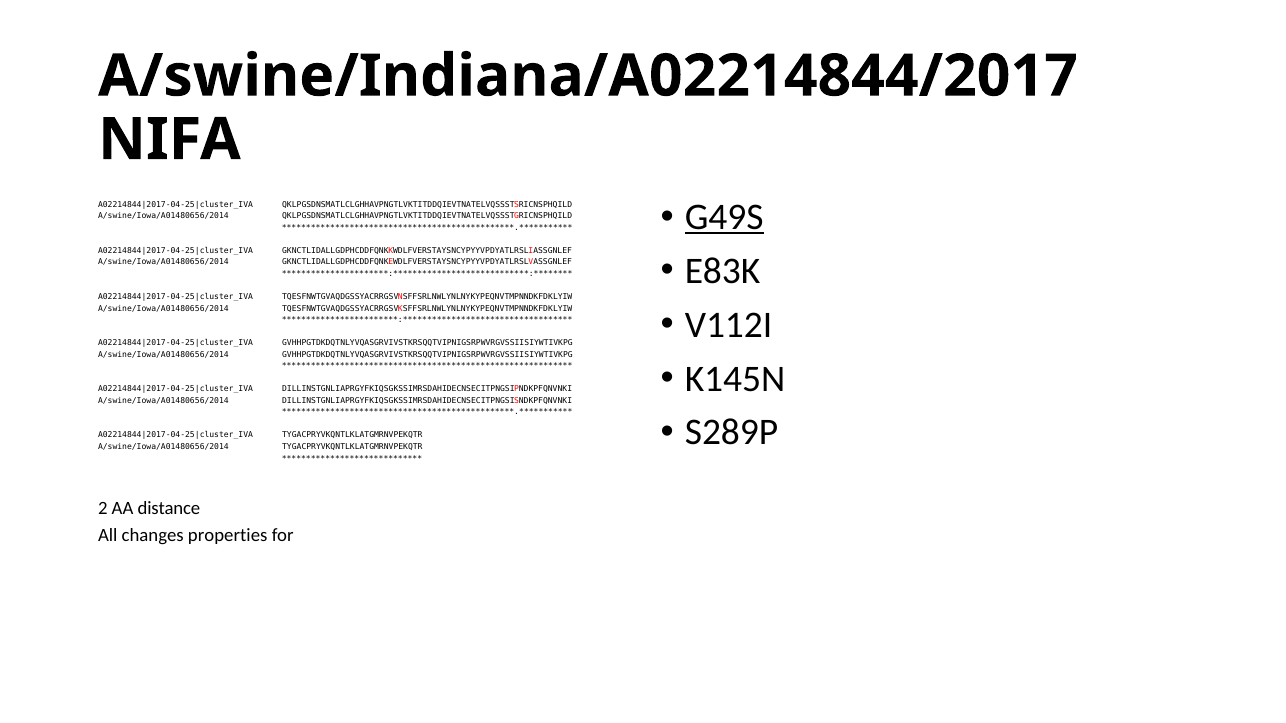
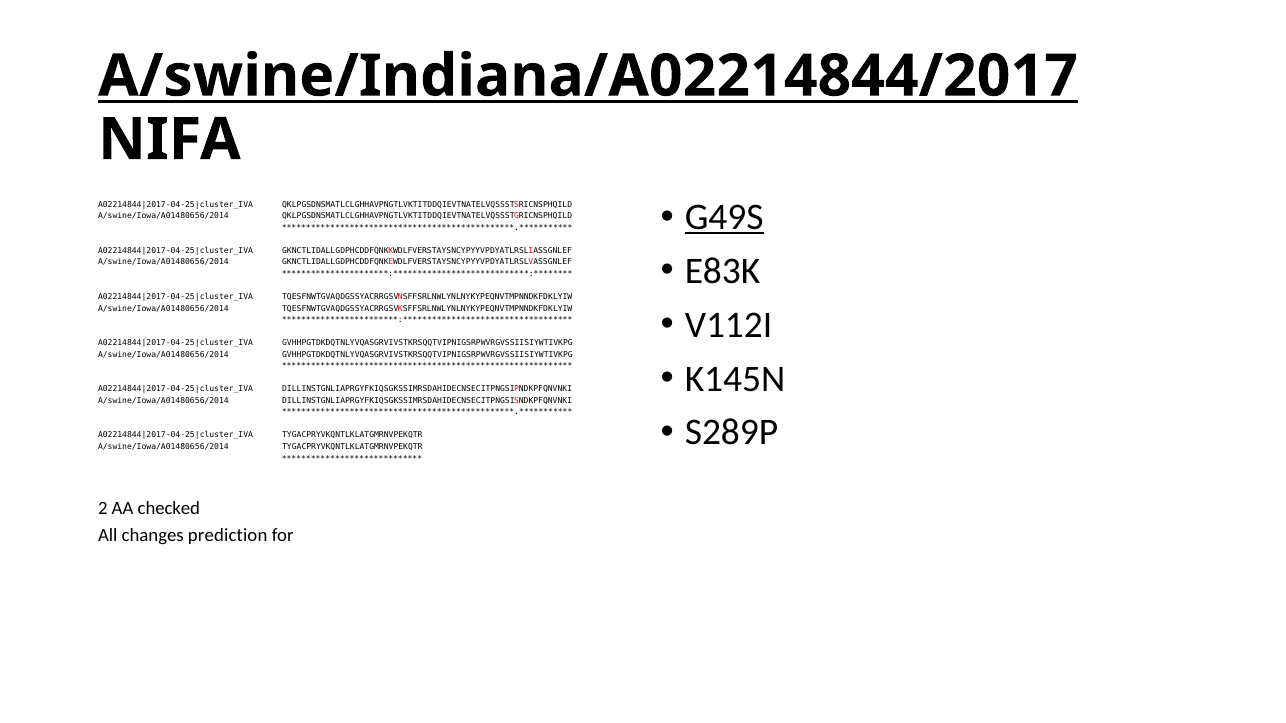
A/swine/Indiana/A02214844/2017 underline: none -> present (588, 76)
distance: distance -> checked (169, 509)
properties: properties -> prediction (228, 536)
